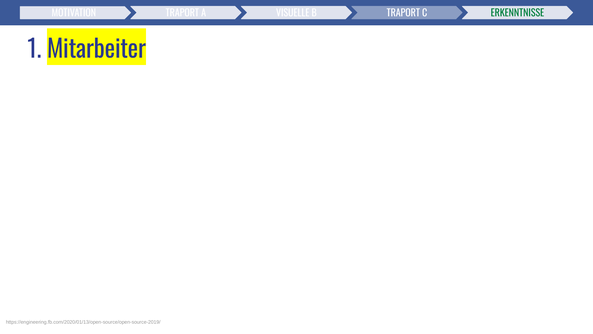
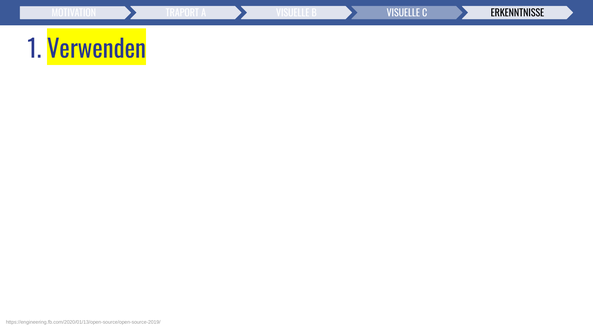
TRAPORT: TRAPORT -> VISUELLE (403, 13)
ERKENNTNISSE colour: green -> black (517, 13)
Mitarbeiter: Mitarbeiter -> Verwenden (97, 49)
